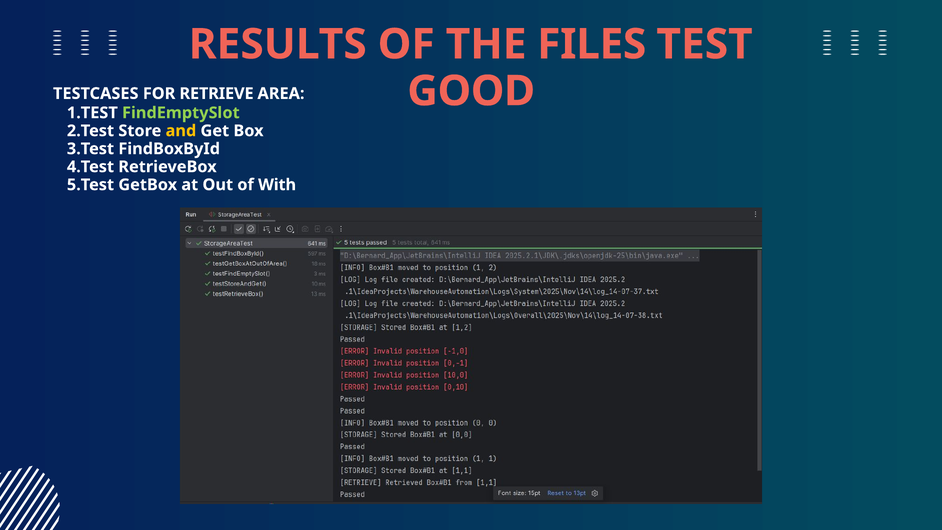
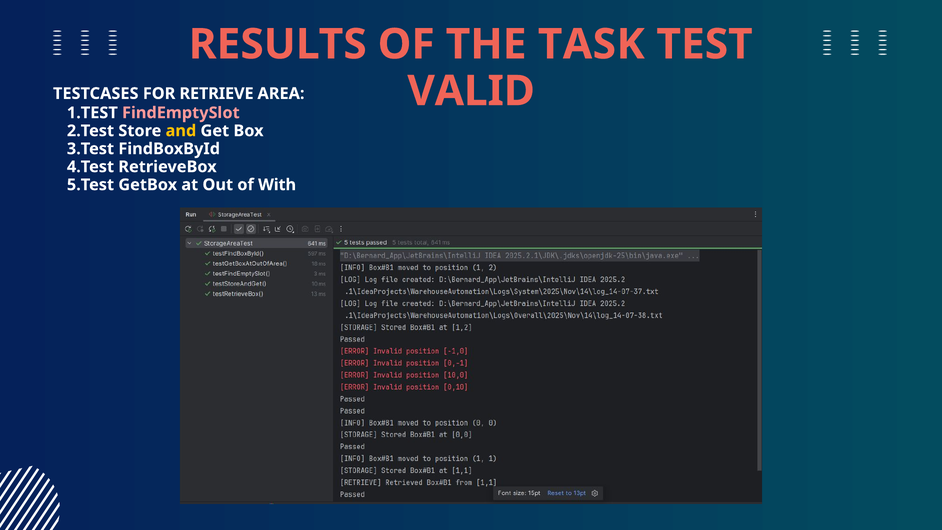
FILES: FILES -> TASK (591, 44)
GOOD: GOOD -> VALID (471, 91)
FindEmptySlot colour: light green -> pink (181, 113)
